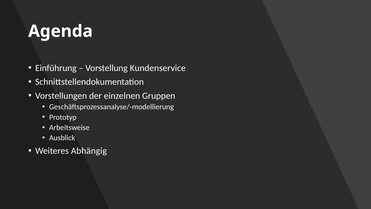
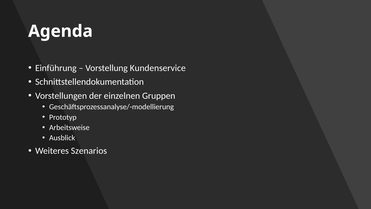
Abhängig: Abhängig -> Szenarios (89, 151)
